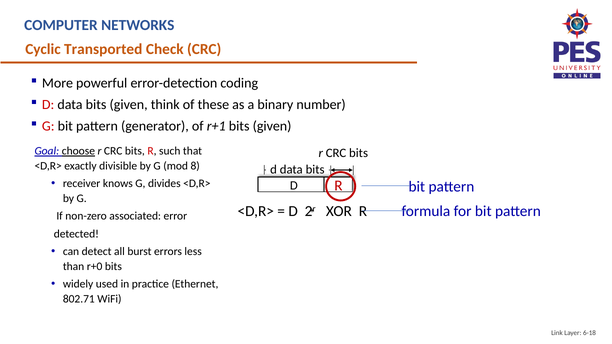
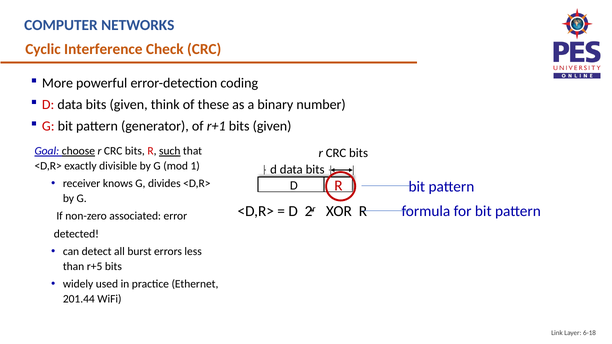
Transported: Transported -> Interference (103, 49)
such underline: none -> present (170, 151)
8: 8 -> 1 (195, 166)
r+0: r+0 -> r+5 (95, 267)
802.71: 802.71 -> 201.44 (79, 299)
